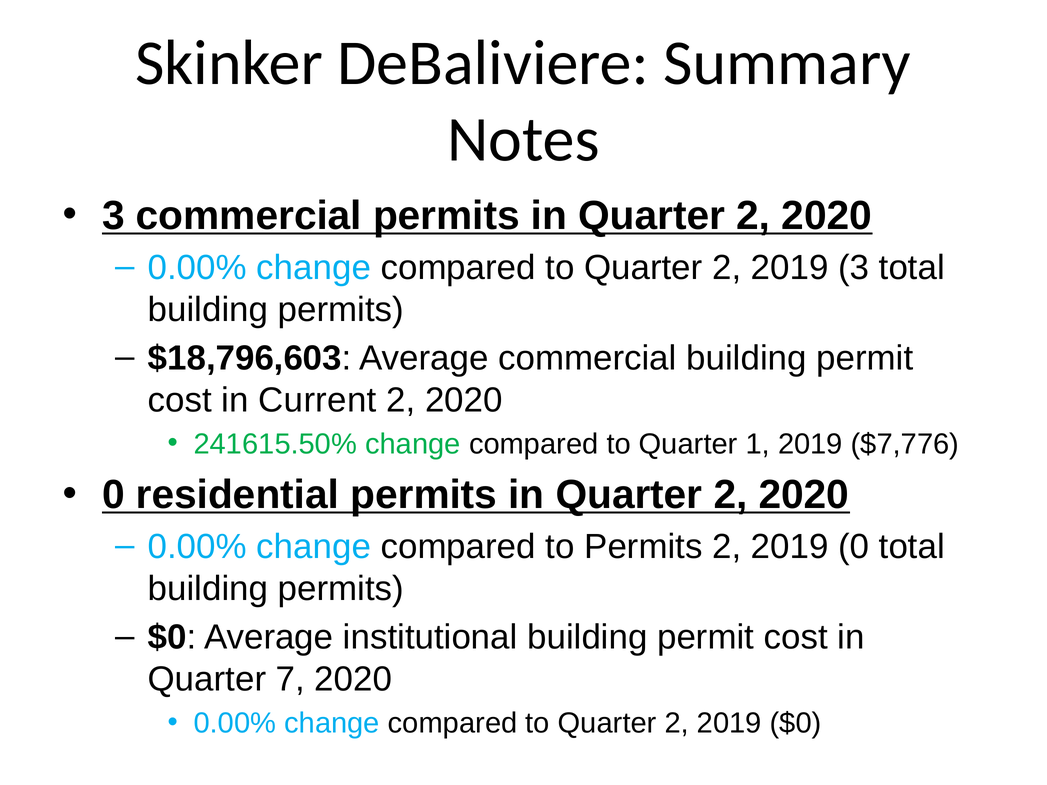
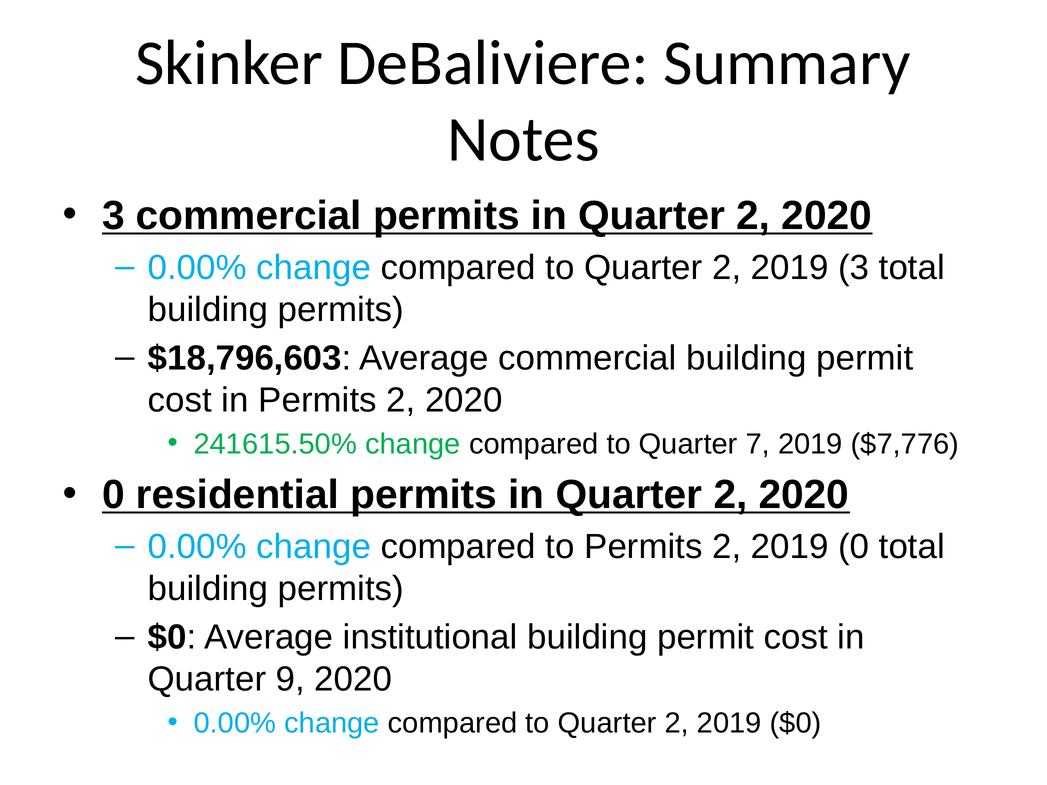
in Current: Current -> Permits (317, 400)
1: 1 -> 7 (758, 444)
7: 7 -> 9 (290, 680)
